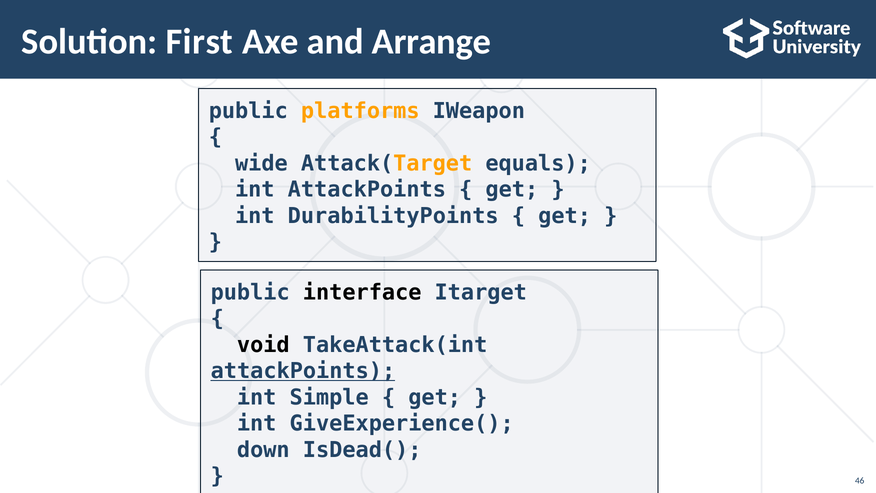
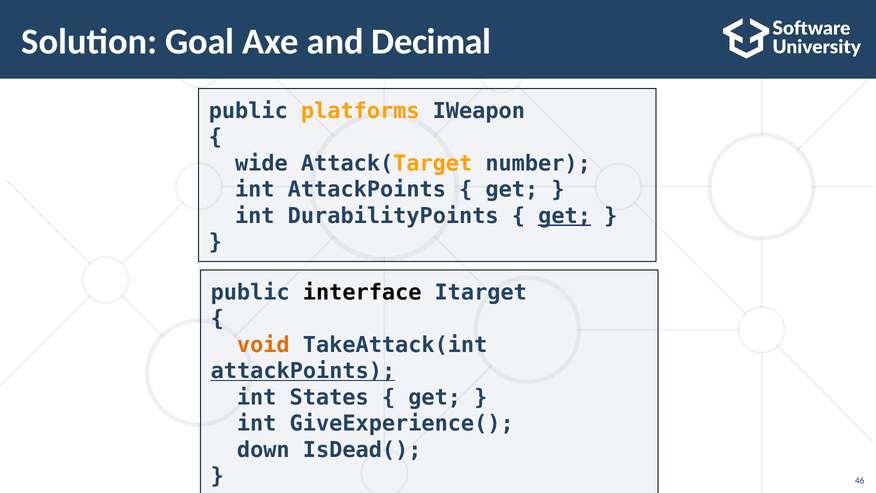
First: First -> Goal (200, 41)
Arrange: Arrange -> Decimal (431, 41)
equals: equals -> number (538, 163)
get underline: none -> present (565, 216)
void colour: black -> orange (263, 345)
Simple: Simple -> States (329, 397)
